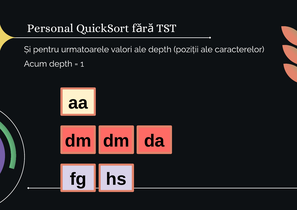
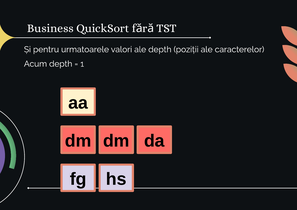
Personal: Personal -> Business (50, 28)
